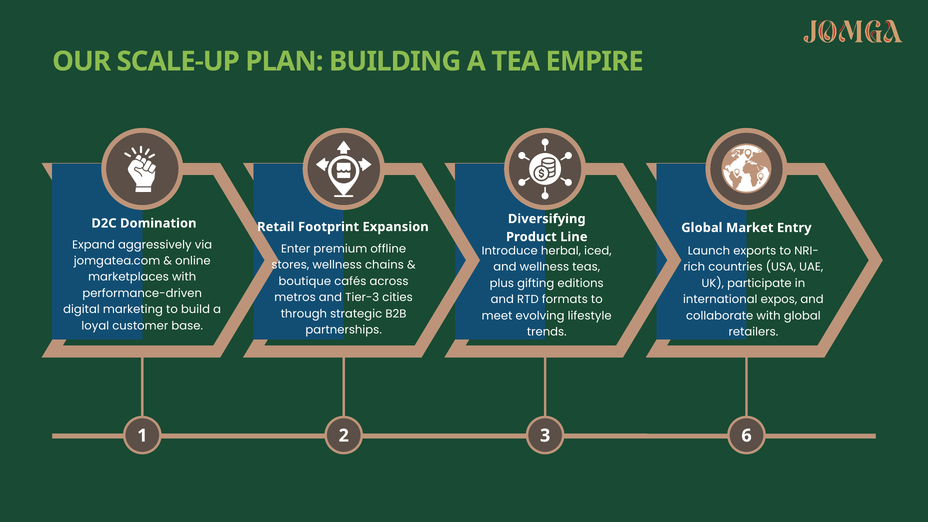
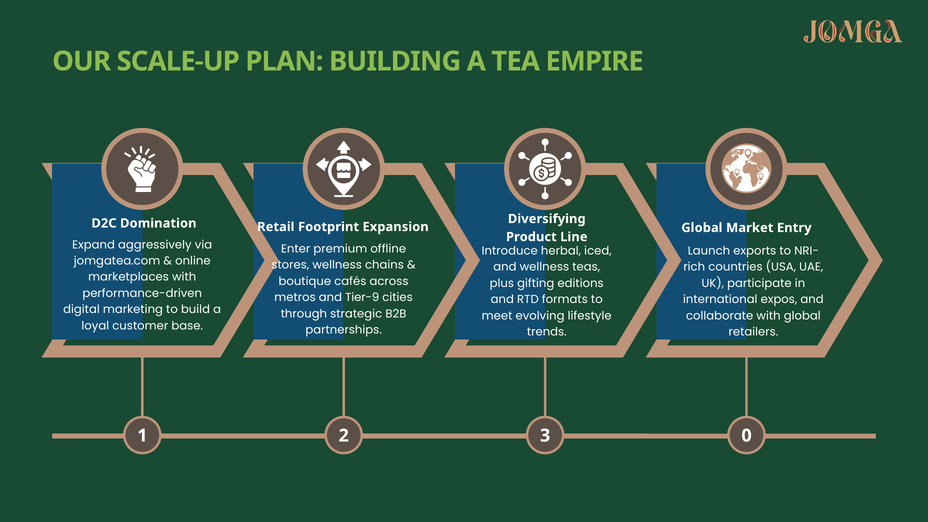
Tier-3: Tier-3 -> Tier-9 (362, 298)
6: 6 -> 0 (747, 436)
